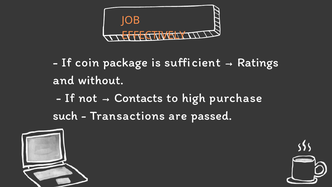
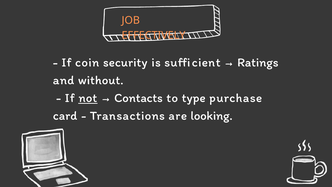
package: package -> security (125, 62)
not underline: none -> present (88, 98)
high: high -> type (194, 98)
such: such -> card (65, 115)
passed: passed -> looking (212, 115)
